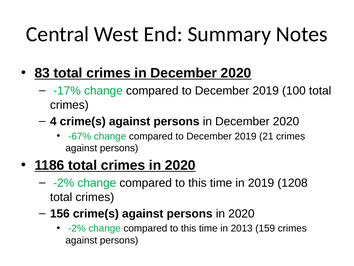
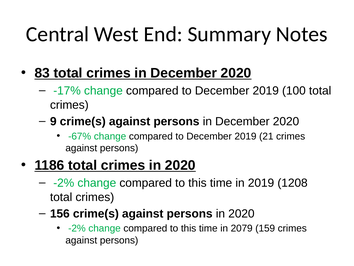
4: 4 -> 9 (53, 121)
2013: 2013 -> 2079 (242, 228)
